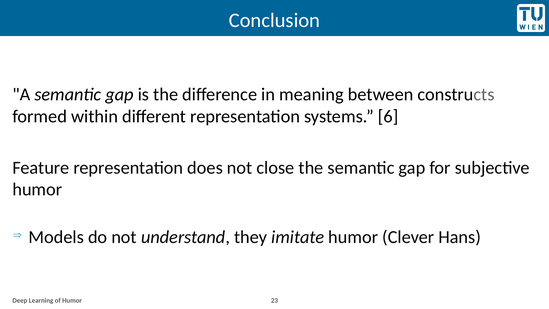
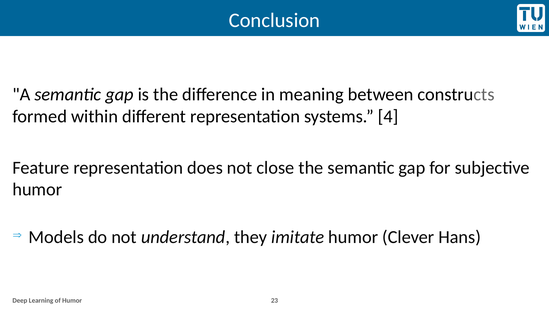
6: 6 -> 4 (388, 116)
